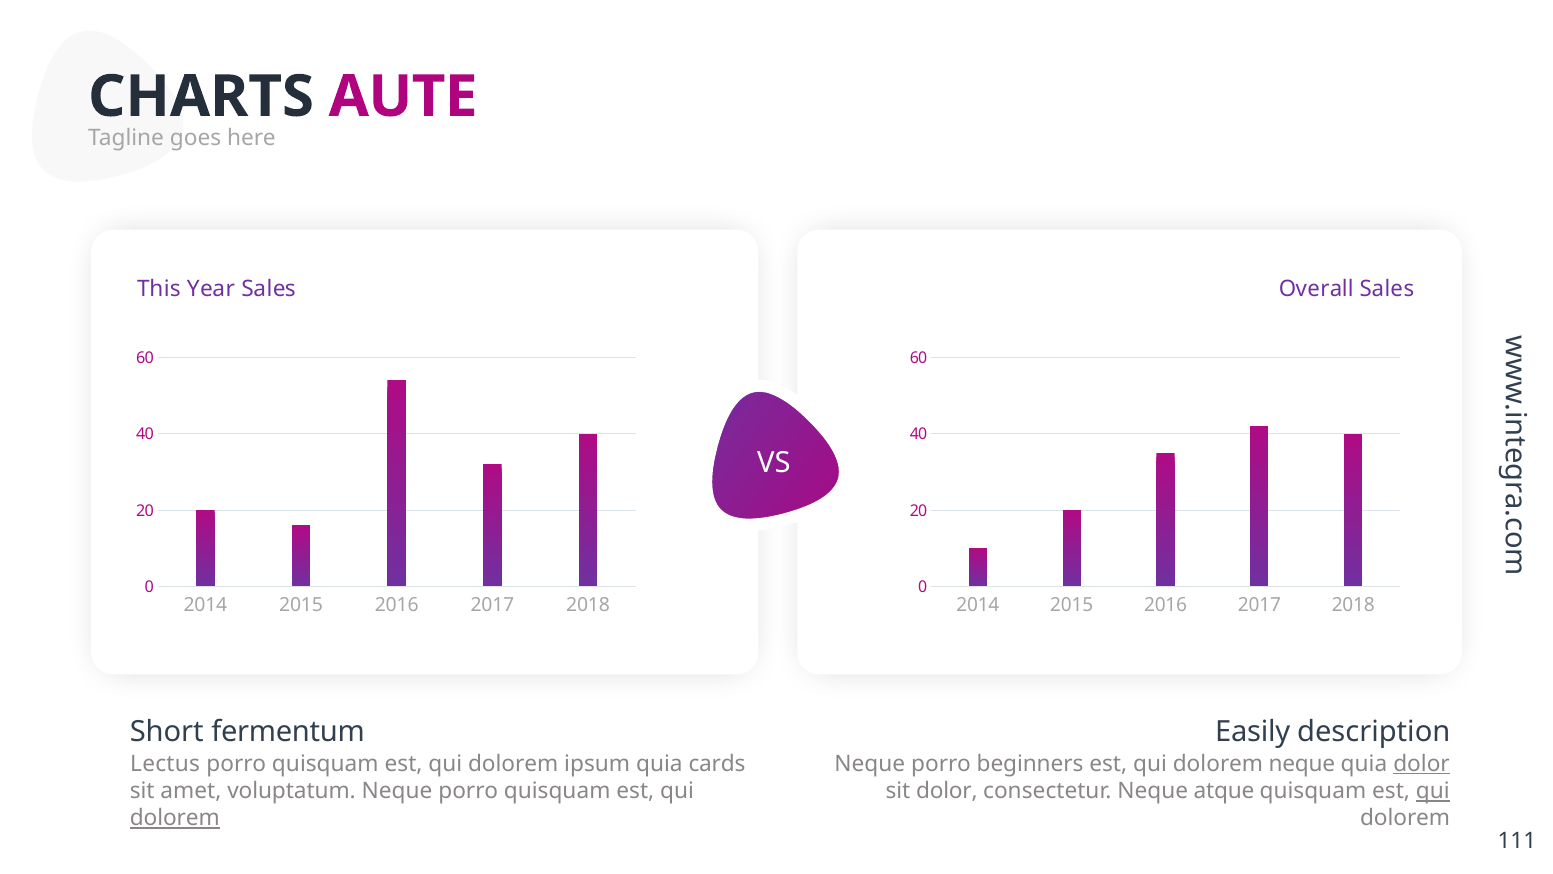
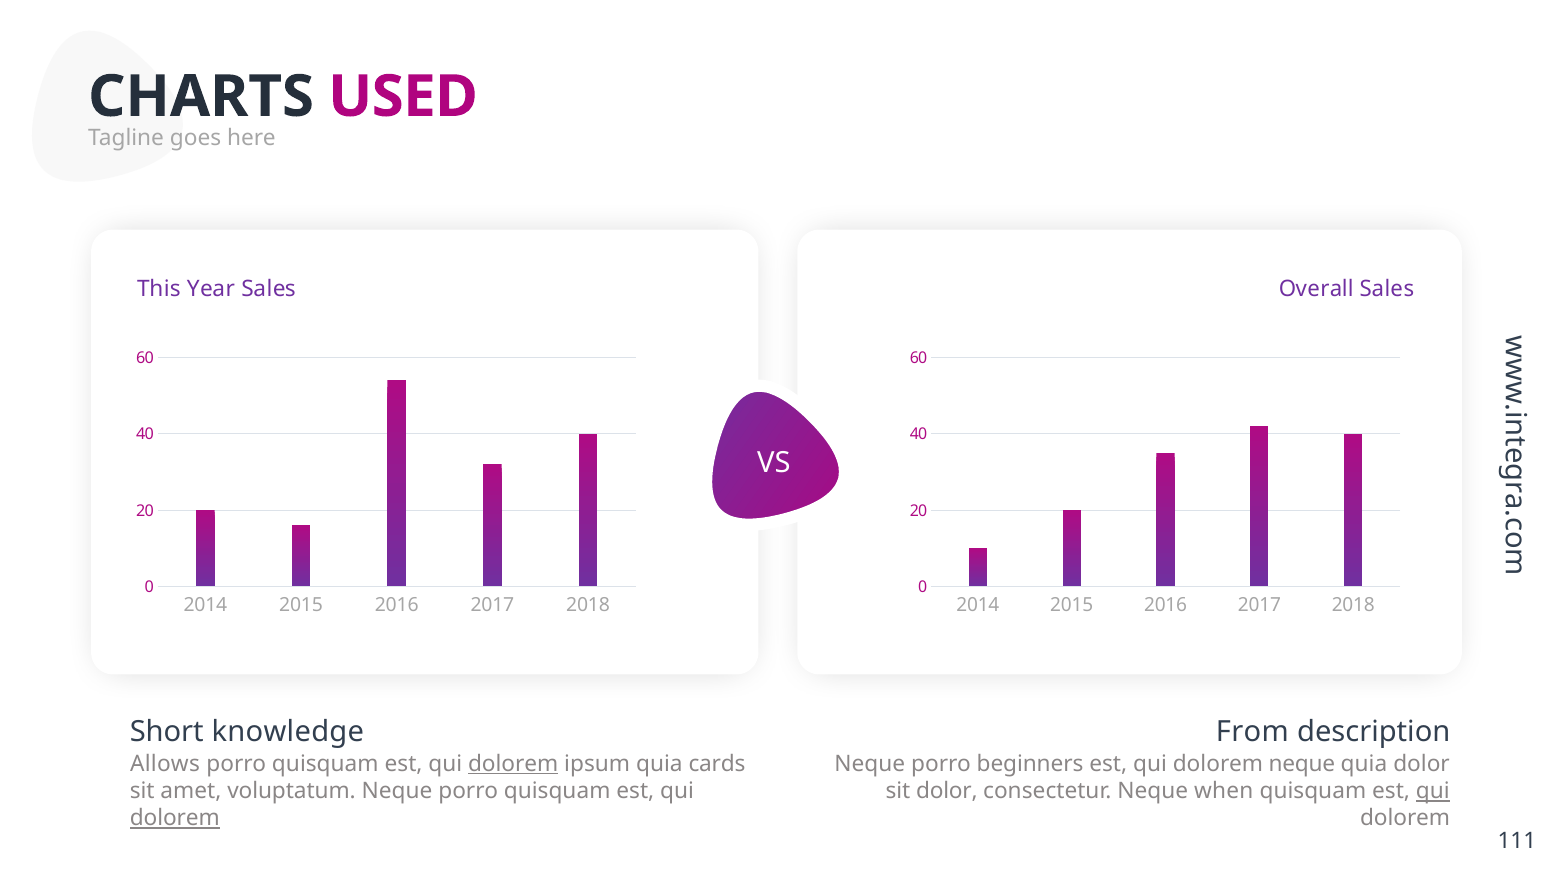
AUTE: AUTE -> USED (403, 97)
fermentum: fermentum -> knowledge (288, 731)
Easily: Easily -> From (1252, 731)
Lectus: Lectus -> Allows (165, 763)
dolorem underline: none -> present (513, 763)
dolor underline: present -> none (1422, 763)
atque: atque -> when (1224, 791)
